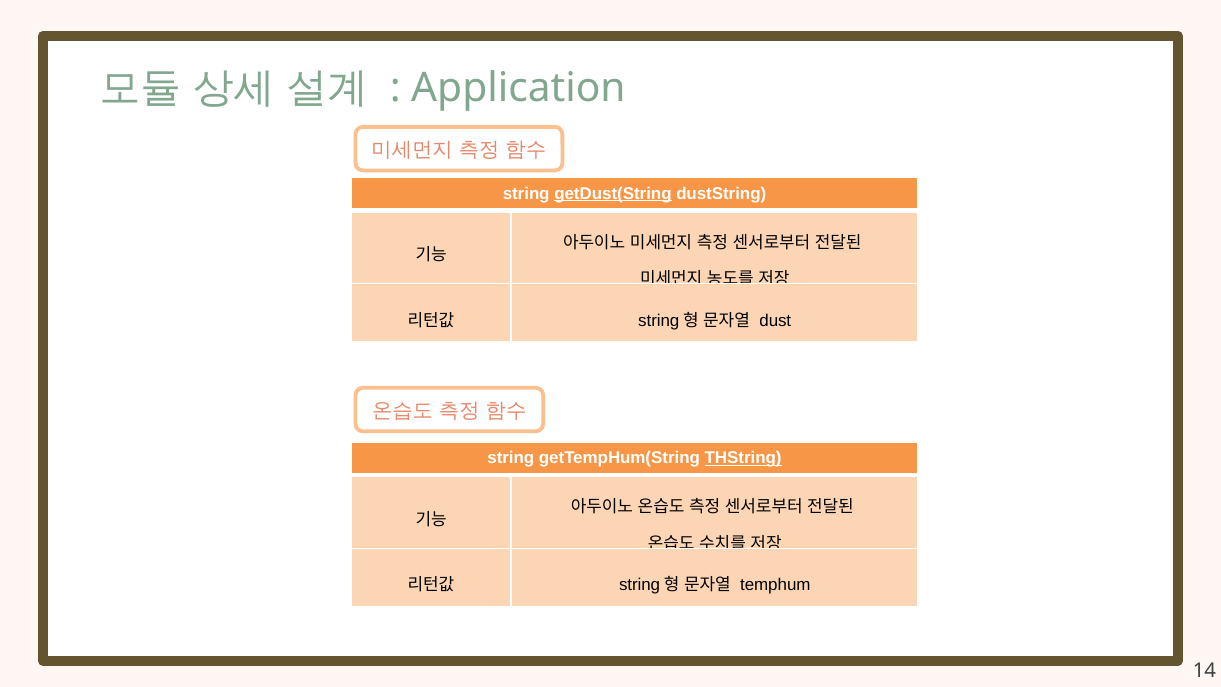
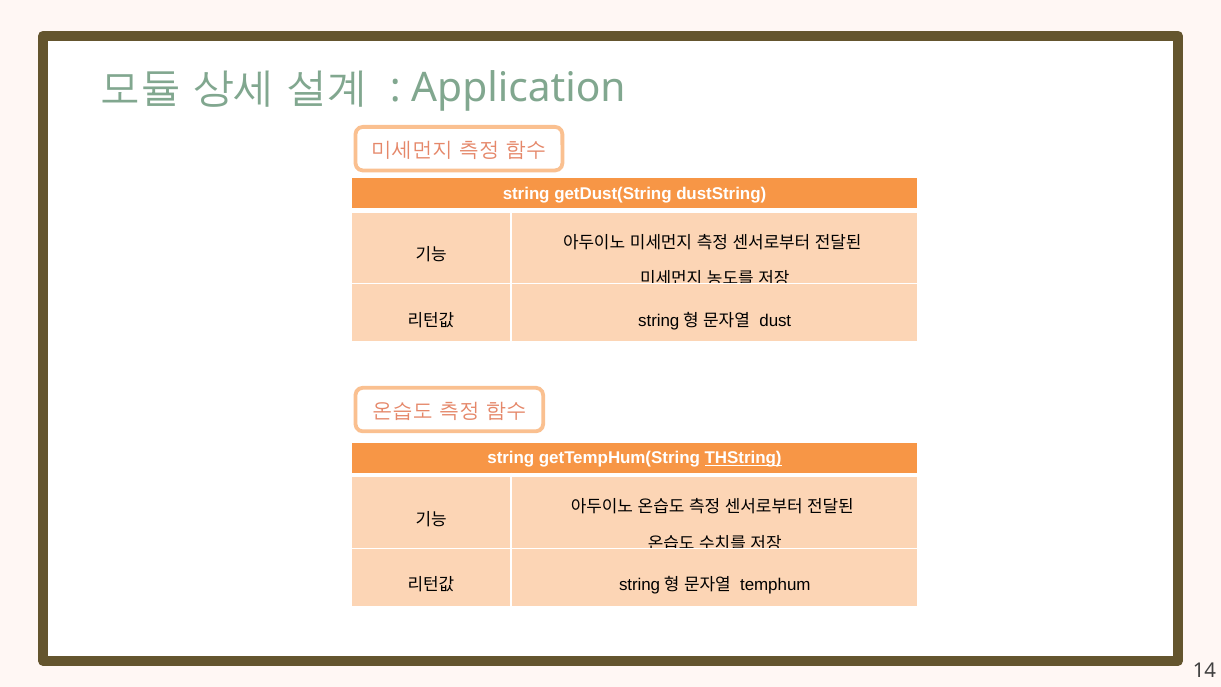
getDust(String underline: present -> none (613, 193)
